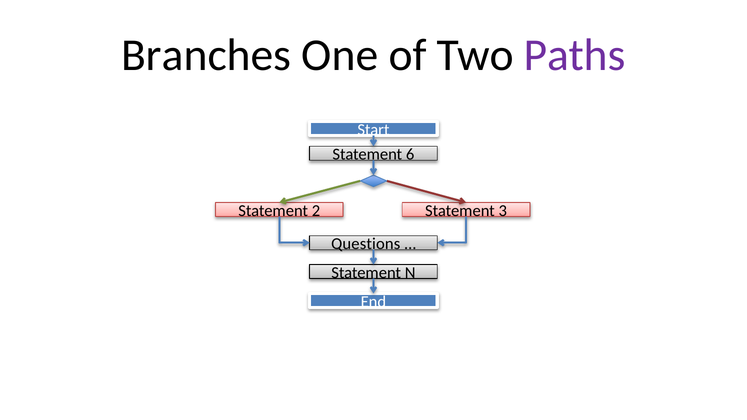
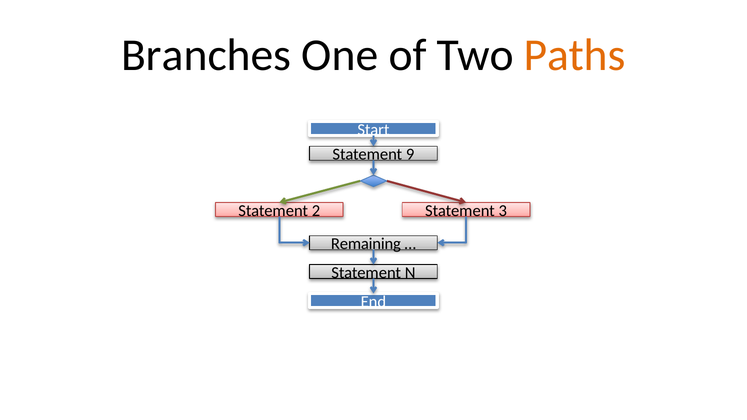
Paths colour: purple -> orange (575, 55)
6: 6 -> 9 (410, 155)
Questions: Questions -> Remaining (366, 244)
